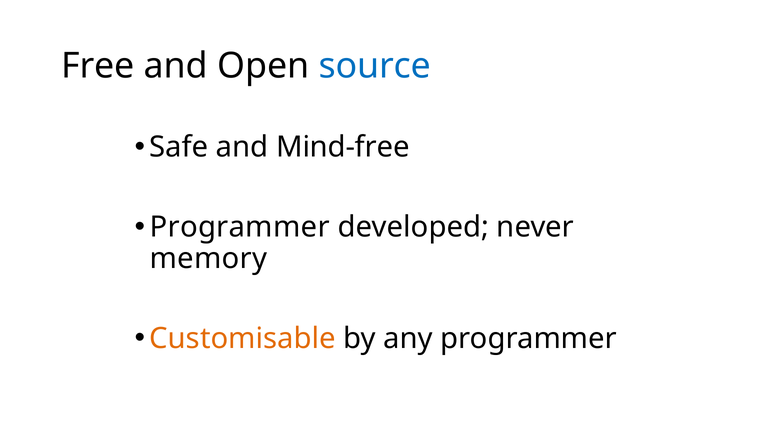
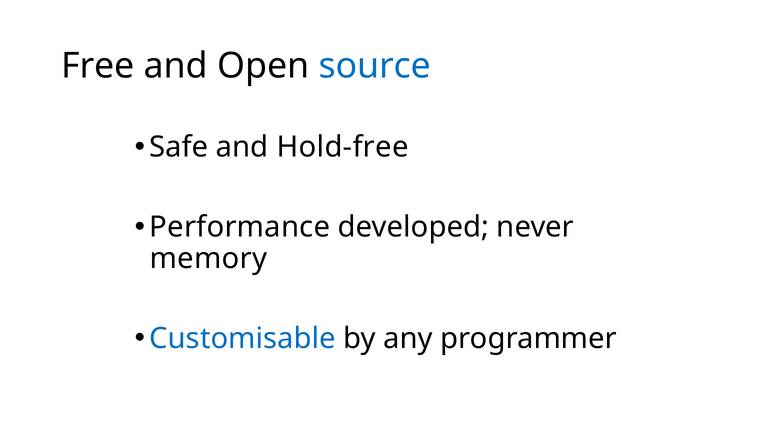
Mind-free: Mind-free -> Hold-free (343, 147)
Programmer: Programmer -> Performance (240, 227)
Customisable colour: orange -> blue (243, 338)
